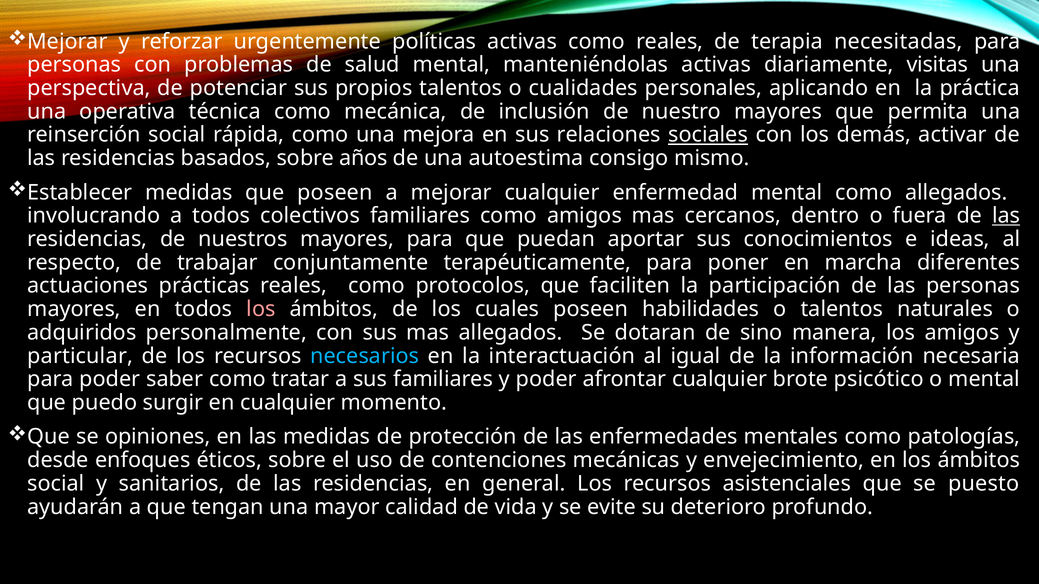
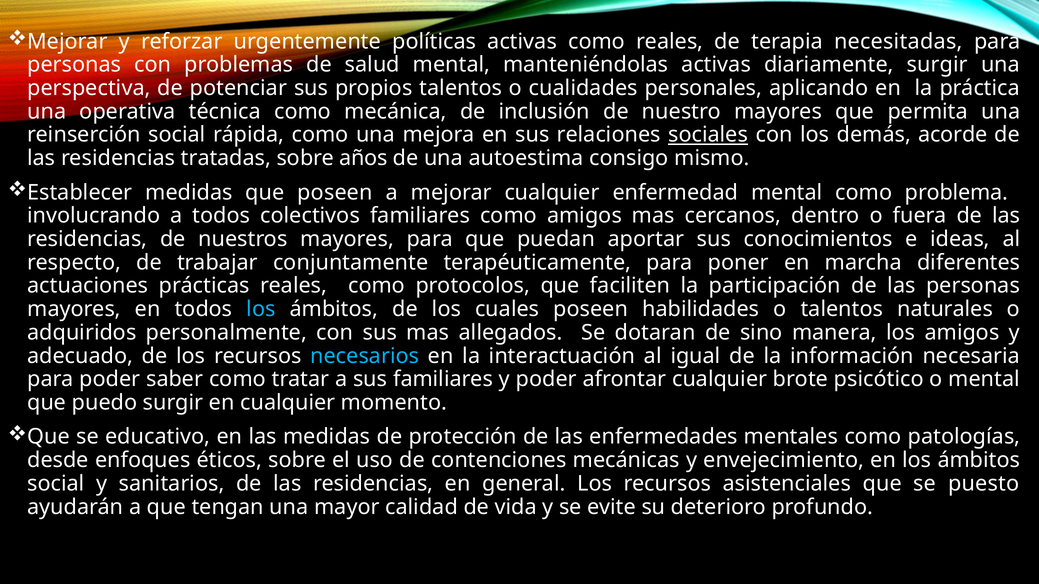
diariamente visitas: visitas -> surgir (937, 65)
activar: activar -> acorde (953, 135)
basados: basados -> tratadas (226, 158)
como allegados: allegados -> problema (956, 193)
las underline: present -> none (1006, 216)
los colour: pink -> light blue (261, 309)
particular: particular -> adecuado (80, 356)
opiniones: opiniones -> educativo (158, 437)
